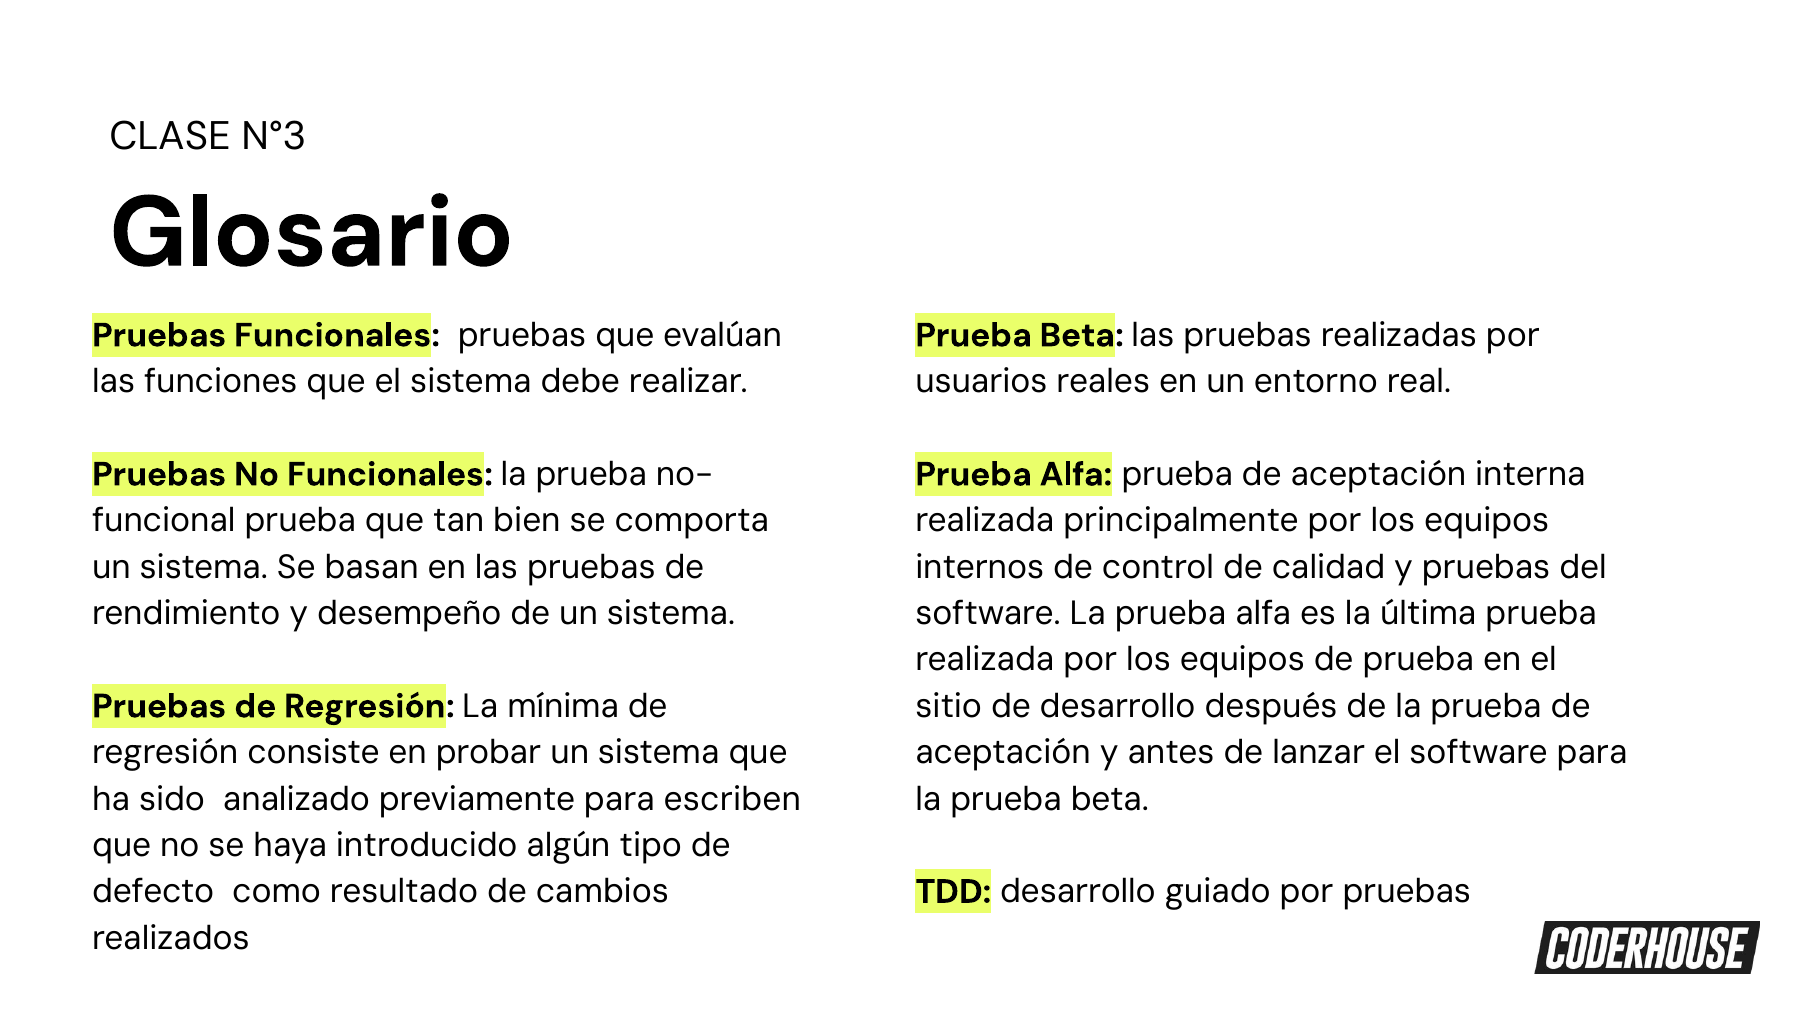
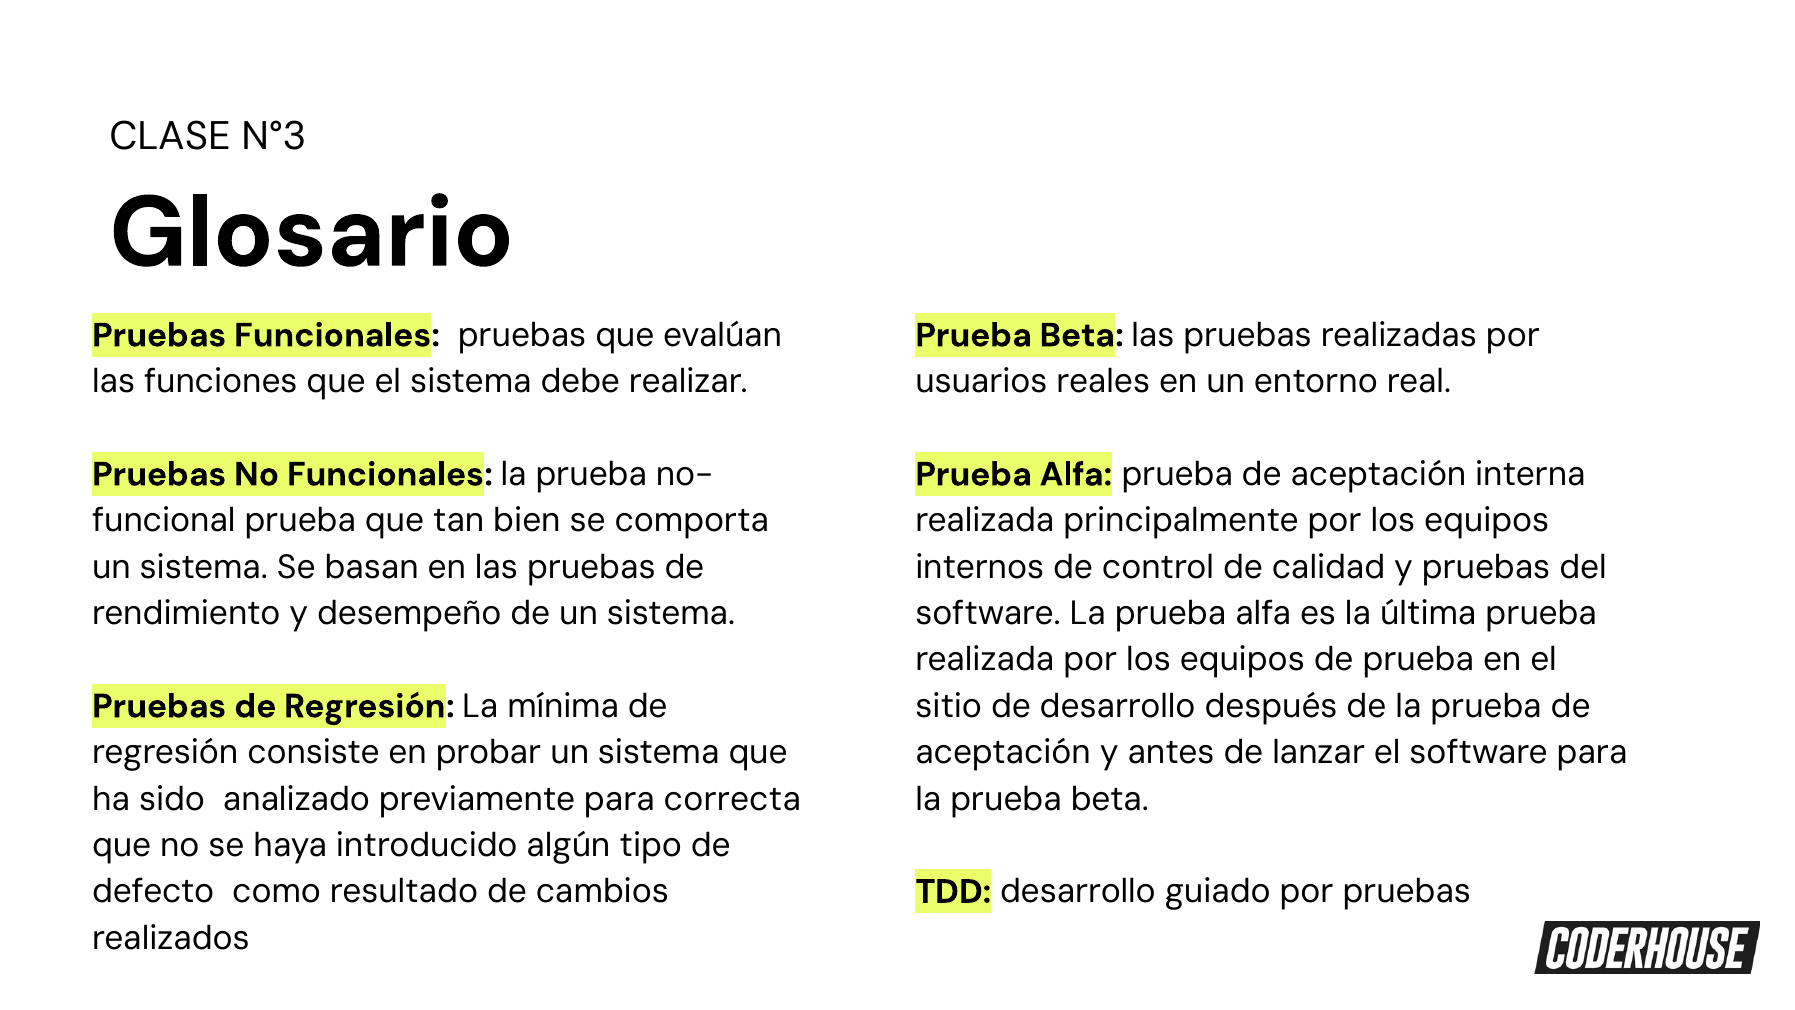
escriben: escriben -> correcta (732, 799)
